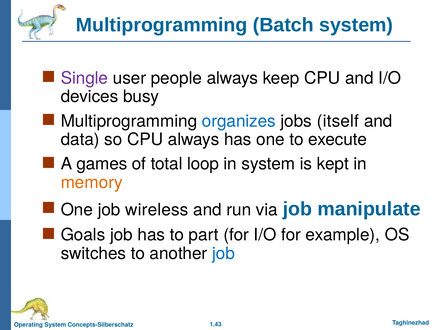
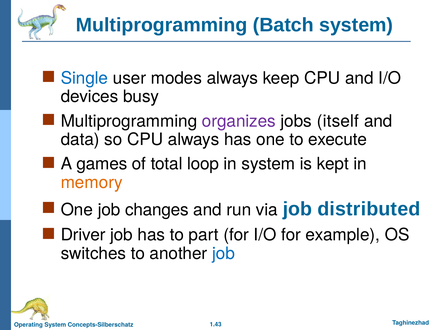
Single colour: purple -> blue (84, 78)
people: people -> modes (176, 78)
organizes colour: blue -> purple (239, 121)
wireless: wireless -> changes (157, 210)
manipulate: manipulate -> distributed (369, 209)
Goals: Goals -> Driver (83, 235)
